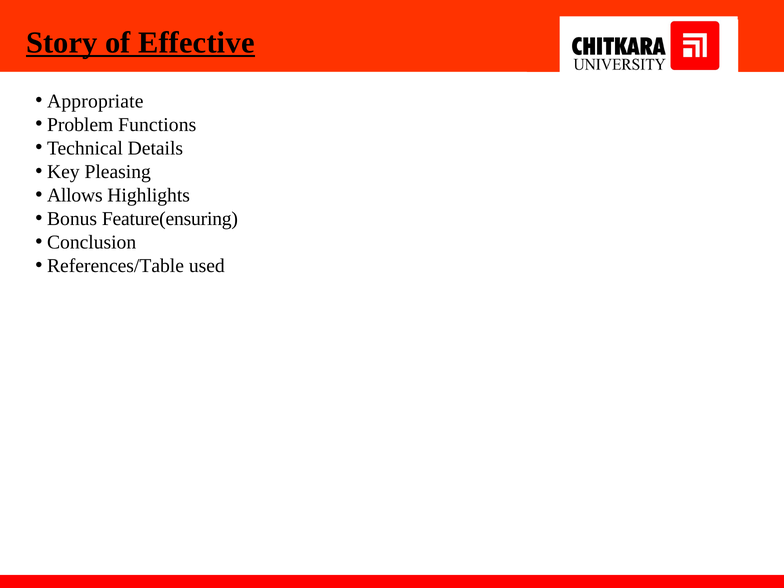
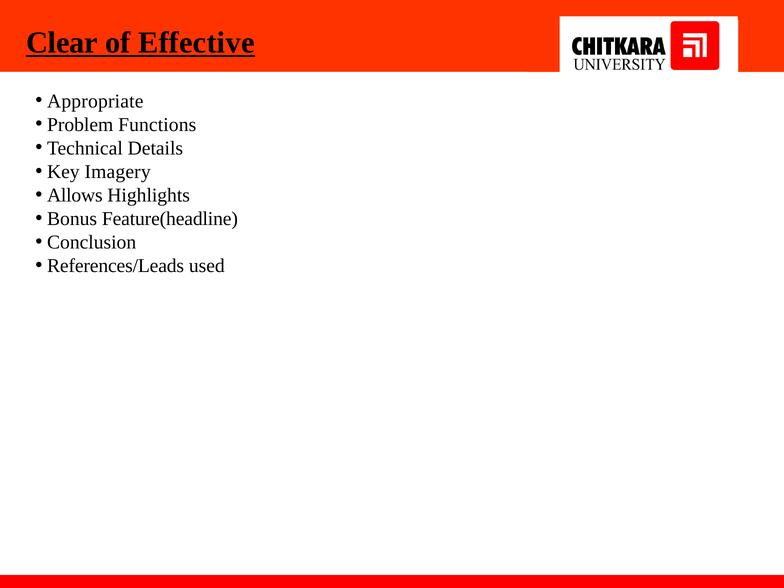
Story: Story -> Clear (62, 43)
Pleasing: Pleasing -> Imagery (118, 172)
Feature(ensuring: Feature(ensuring -> Feature(headline (170, 219)
References/Table: References/Table -> References/Leads (116, 266)
